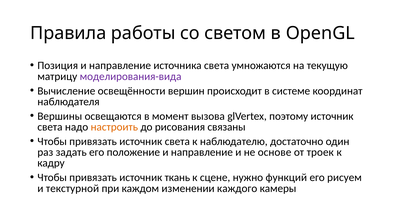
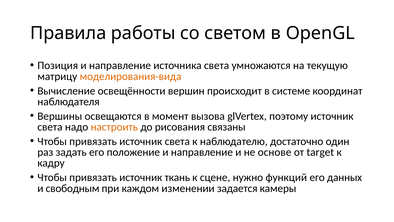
моделирования-вида colour: purple -> orange (131, 76)
троек: троек -> target (320, 152)
рисуем: рисуем -> данных (345, 177)
текстурной: текстурной -> свободным (73, 188)
каждого: каждого -> задается (237, 188)
